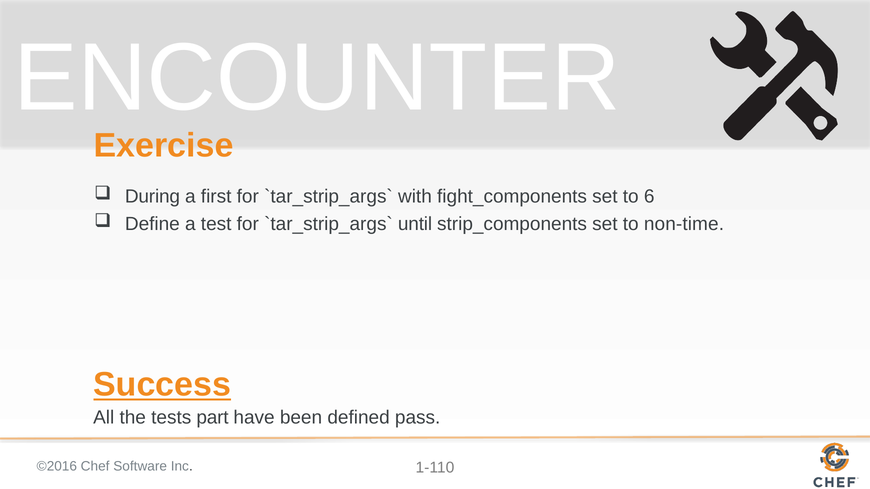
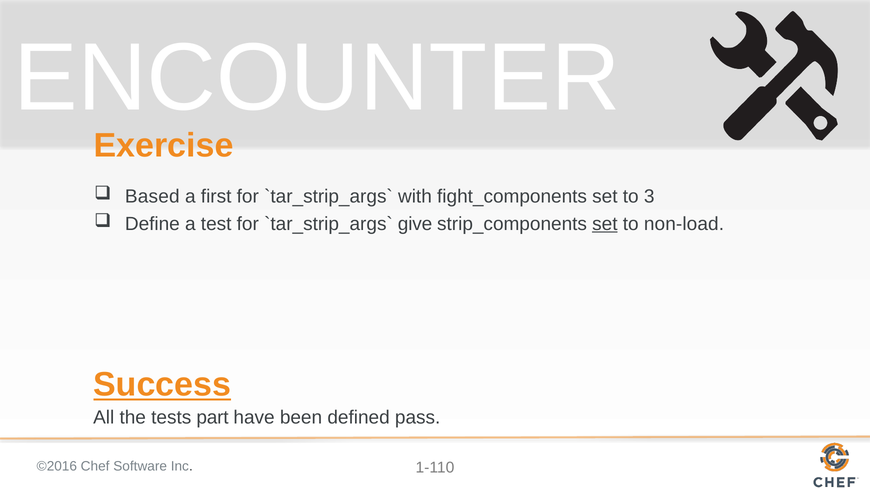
During: During -> Based (152, 197)
6: 6 -> 3 (649, 197)
until: until -> give (415, 224)
set underline: none -> present (605, 224)
non-time: non-time -> non-load (684, 224)
